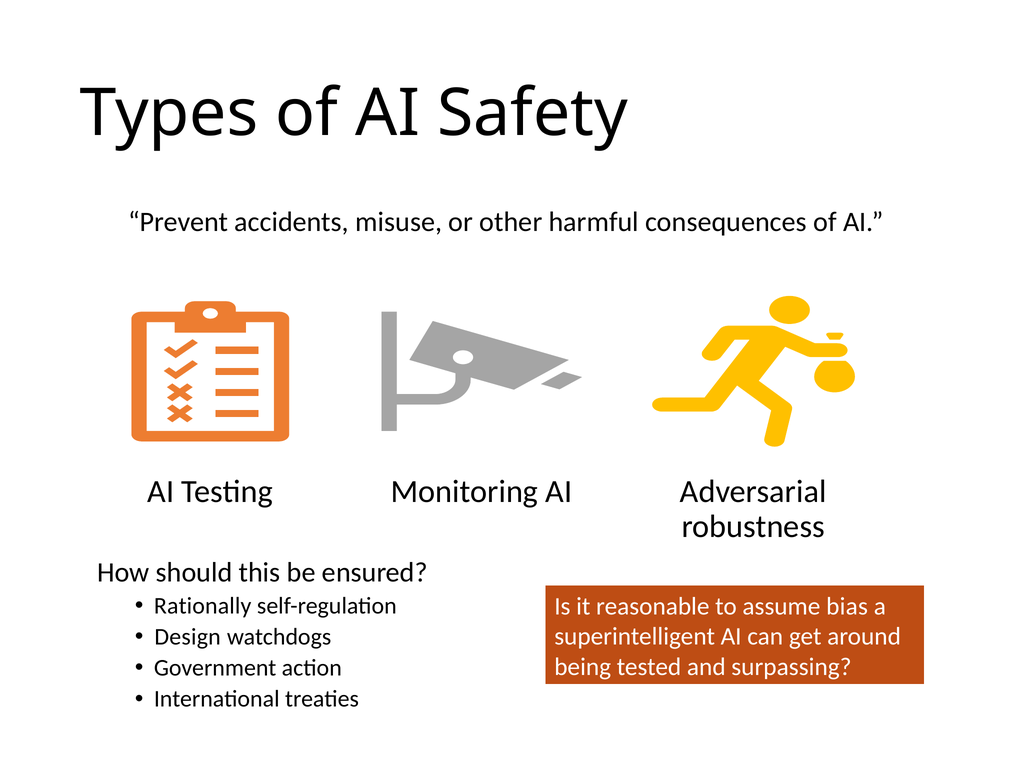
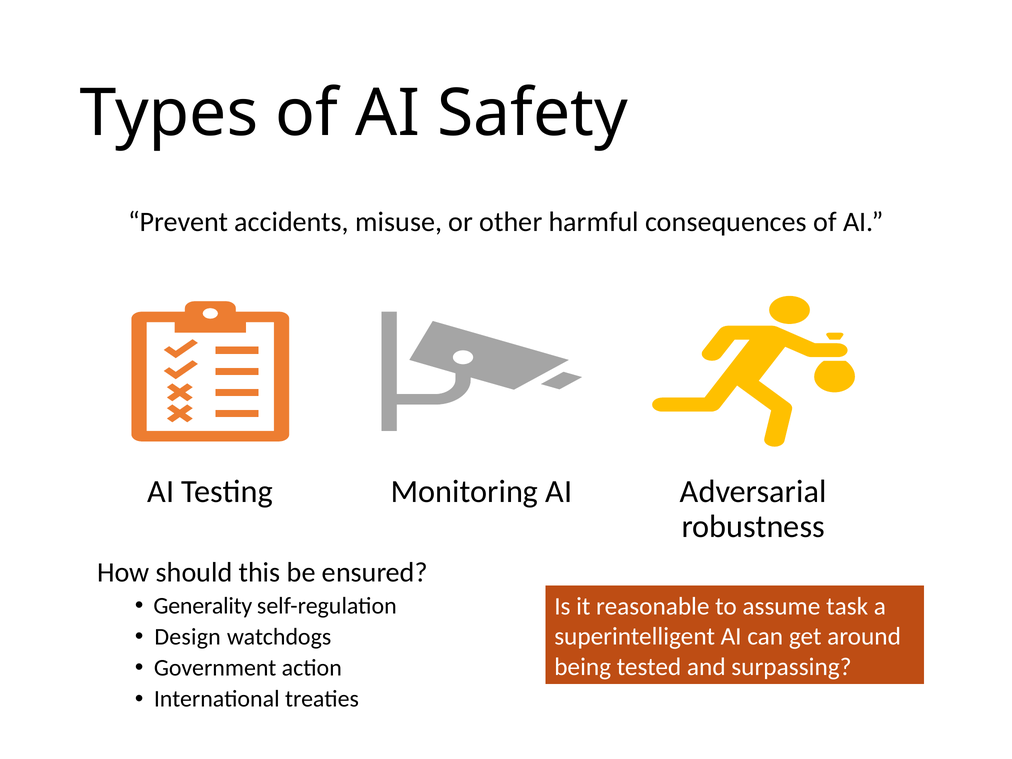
Rationally: Rationally -> Generality (203, 606)
bias: bias -> task (847, 606)
